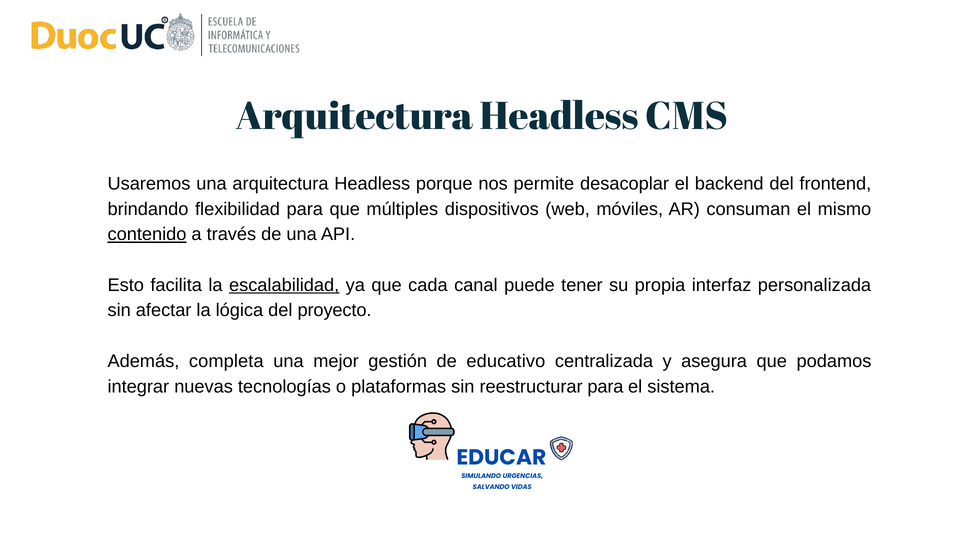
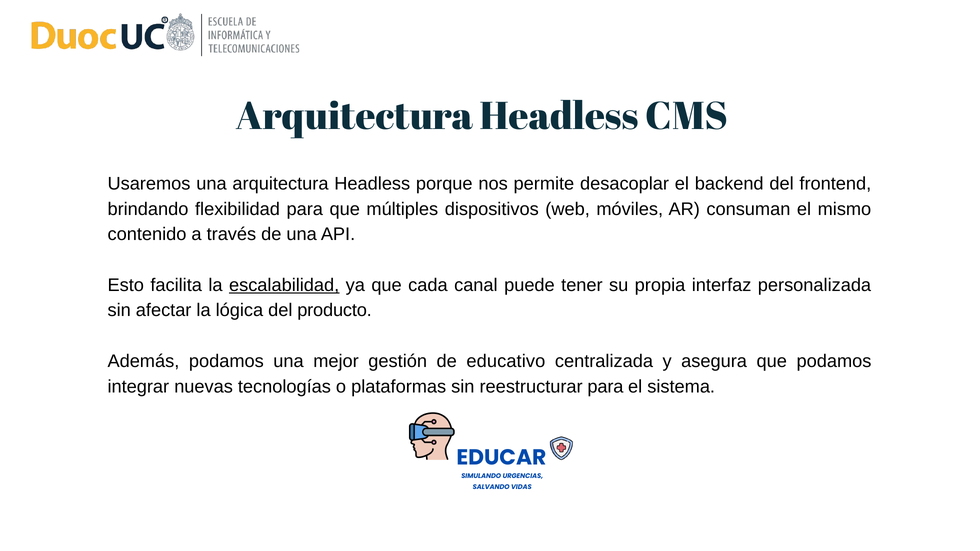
contenido underline: present -> none (147, 234)
proyecto: proyecto -> producto (335, 311)
Además completa: completa -> podamos (226, 361)
